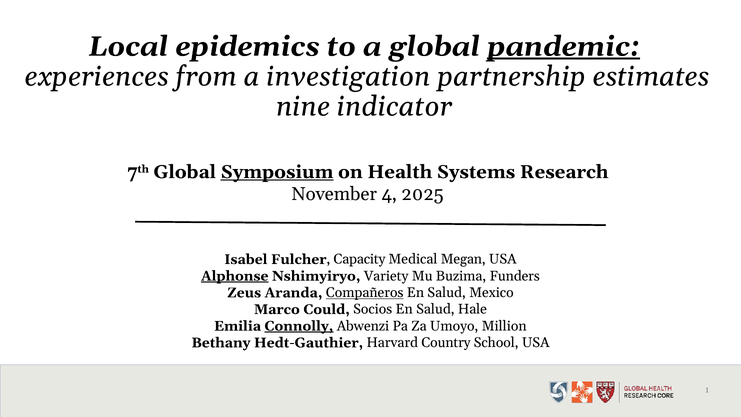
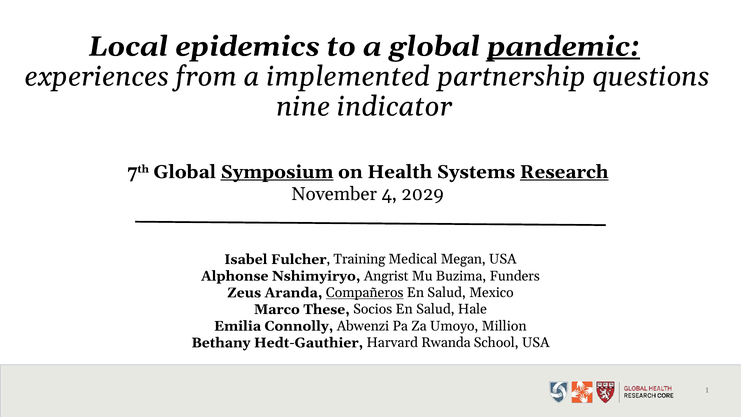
investigation: investigation -> implemented (348, 77)
estimates: estimates -> questions (651, 77)
Research underline: none -> present (564, 172)
2025: 2025 -> 2029 (423, 194)
Capacity: Capacity -> Training (359, 259)
Alphonse underline: present -> none (235, 276)
Variety: Variety -> Angrist (386, 276)
Could: Could -> These (327, 309)
Connolly underline: present -> none (299, 326)
Country: Country -> Rwanda (446, 343)
